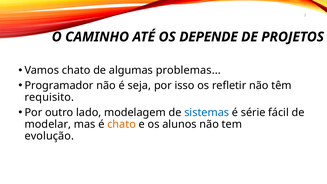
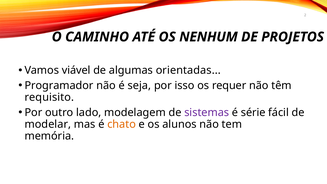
DEPENDE: DEPENDE -> NENHUM (208, 37)
Vamos chato: chato -> viável (76, 70)
problemas: problemas -> orientadas (188, 70)
refletir: refletir -> requer (229, 86)
sistemas colour: blue -> purple (207, 112)
evolução: evolução -> memória (49, 136)
